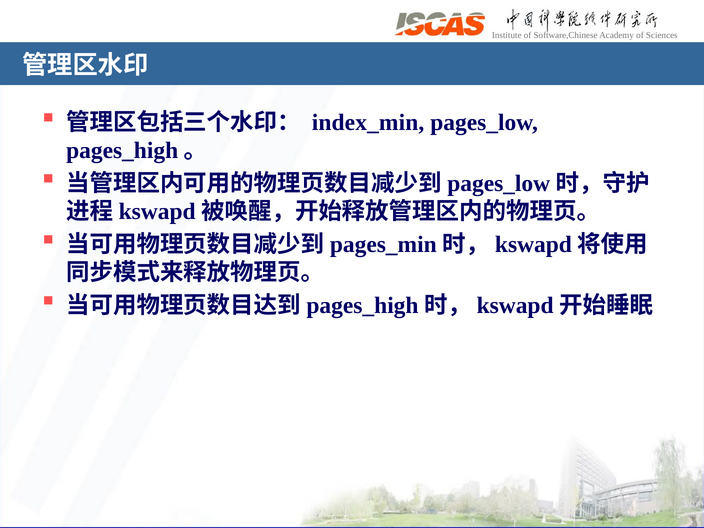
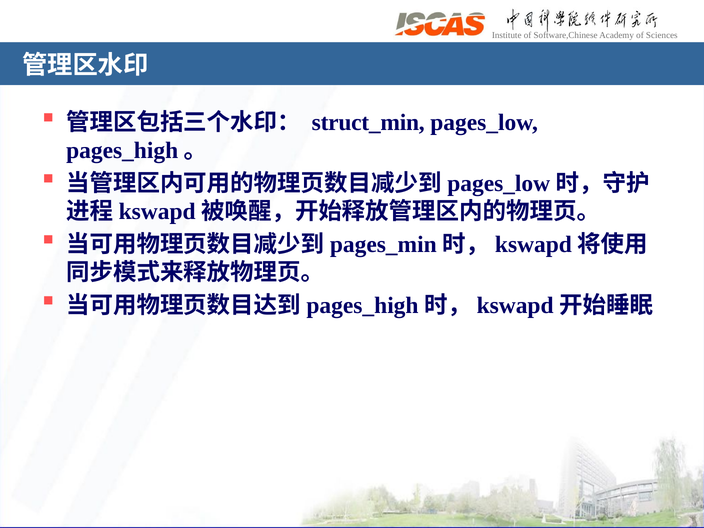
index_min: index_min -> struct_min (368, 122)
